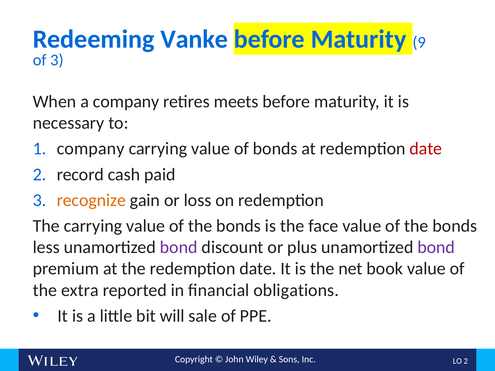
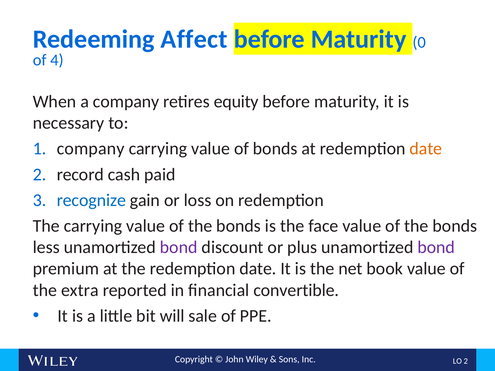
Vanke: Vanke -> Affect (194, 39)
9: 9 -> 0 (419, 42)
of 3: 3 -> 4 (57, 60)
meets: meets -> equity (236, 102)
date colour: red -> orange (426, 149)
recognize colour: orange -> blue (91, 200)
obligations: obligations -> convertible (296, 290)
